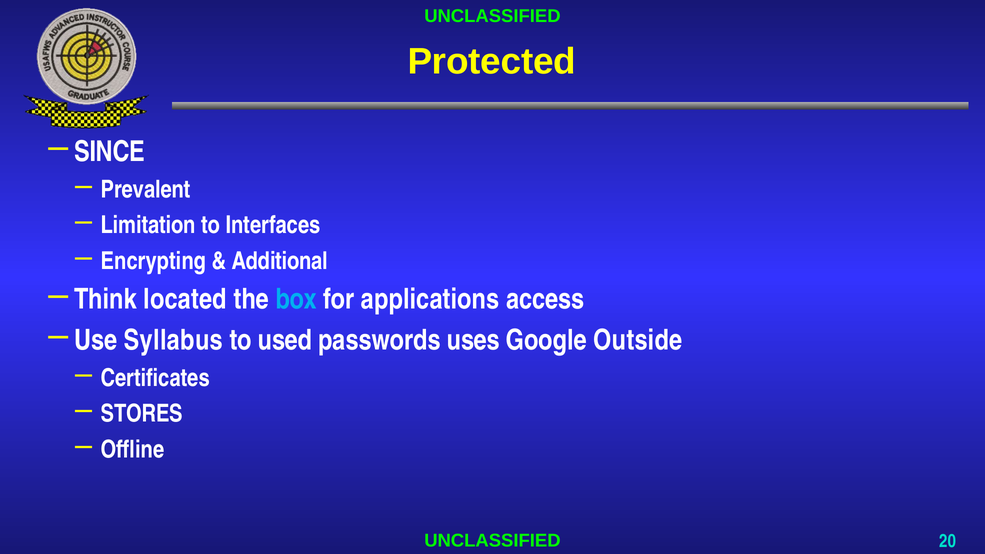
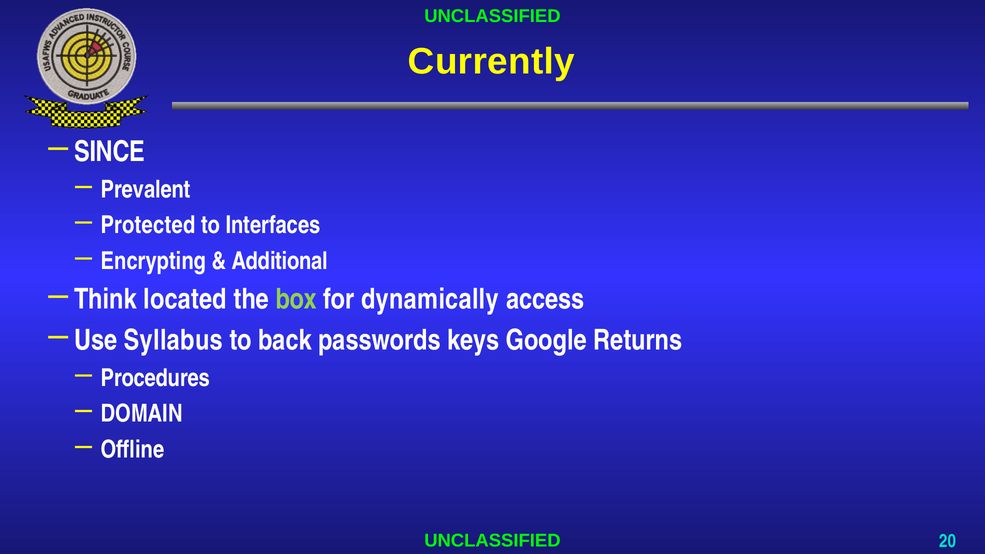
Protected: Protected -> Currently (491, 62)
Limitation: Limitation -> Protected (148, 225)
box colour: light blue -> light green (296, 300)
applications: applications -> dynamically (430, 300)
used: used -> back (285, 340)
uses: uses -> keys (473, 340)
Outside: Outside -> Returns (638, 340)
Certificates: Certificates -> Procedures (155, 378)
STORES: STORES -> DOMAIN (142, 414)
